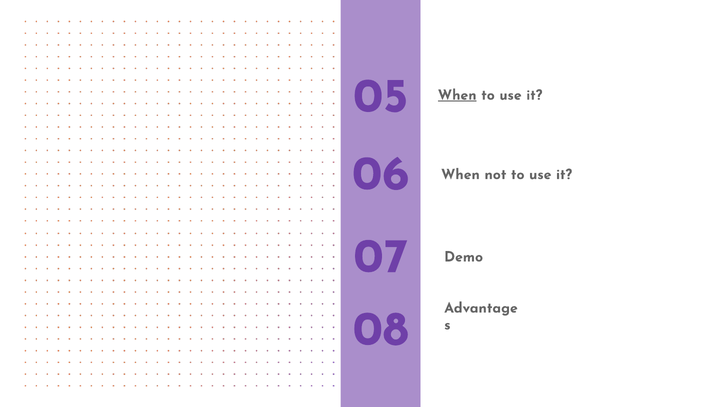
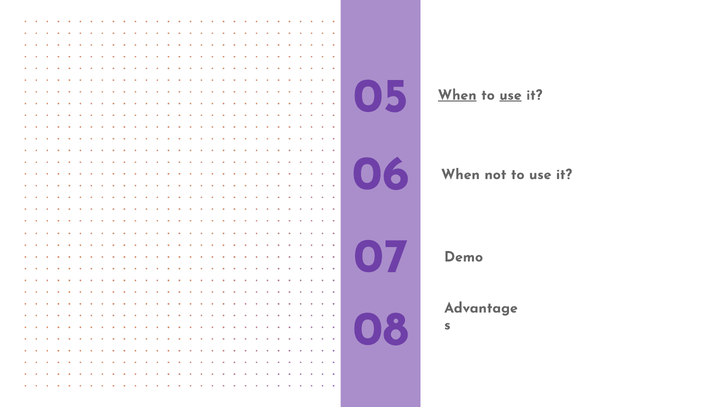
use underline: none -> present (510, 95)
